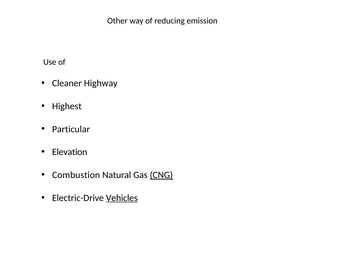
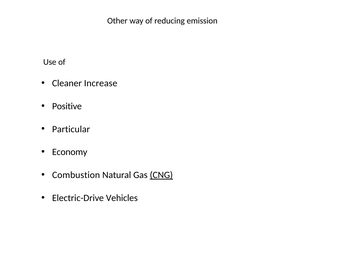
Highway: Highway -> Increase (101, 83)
Highest: Highest -> Positive (67, 106)
Elevation: Elevation -> Economy (70, 152)
Vehicles underline: present -> none (122, 198)
